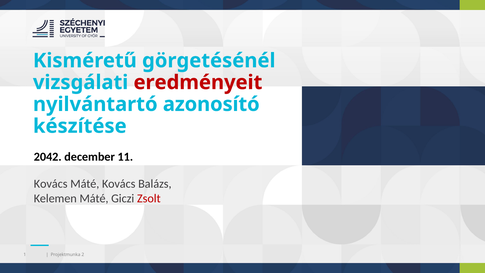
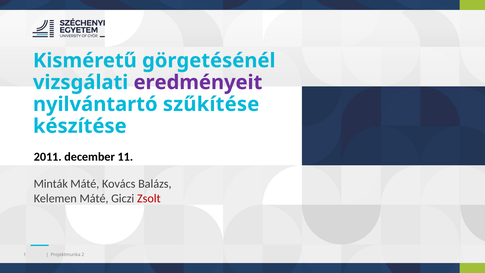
eredményeit colour: red -> purple (198, 82)
azonosító: azonosító -> szűkítése (211, 104)
2042: 2042 -> 2011 (48, 157)
Kovács: Kovács -> Minták (51, 184)
